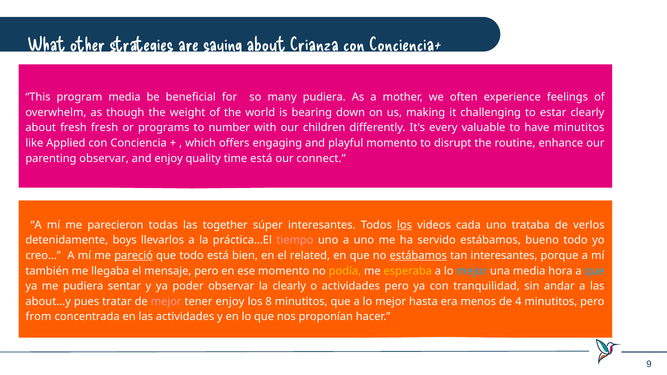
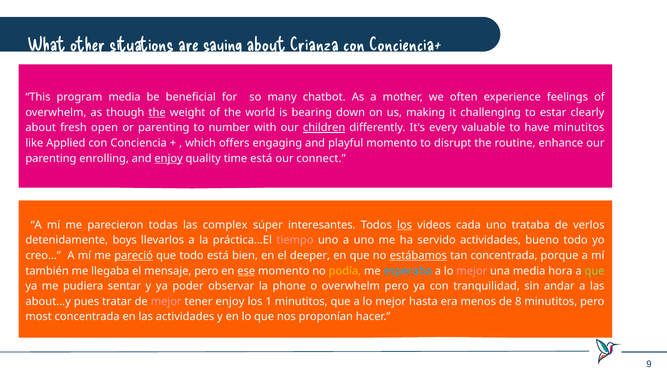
strategies: strategies -> situations (142, 45)
many pudiera: pudiera -> chatbot (324, 97)
the underline: none -> present (157, 113)
fresh fresh: fresh -> open (105, 128)
or programs: programs -> parenting (164, 128)
children underline: none -> present (324, 128)
parenting observar: observar -> enrolling (104, 159)
enjoy underline: none -> present (169, 159)
together: together -> complex (225, 225)
servido estábamos: estábamos -> actividades (491, 240)
related: related -> deeper (310, 256)
tan interesantes: interesantes -> concentrada (504, 256)
ese underline: none -> present (246, 271)
esperaba colour: yellow -> light blue (408, 271)
mejor colour: light blue -> pink (472, 271)
que colour: light blue -> light green (594, 271)
la clearly: clearly -> phone (289, 286)
o actividades: actividades -> overwhelm (351, 286)
8: 8 -> 1 (269, 302)
4: 4 -> 8 (518, 302)
from: from -> most (39, 317)
